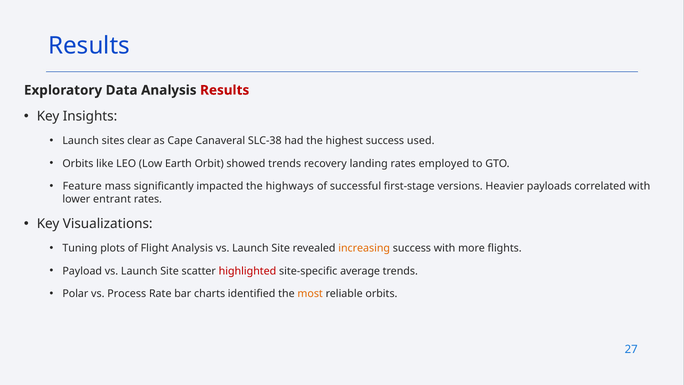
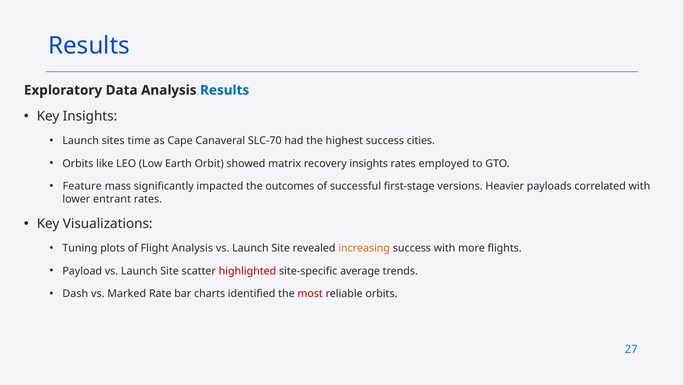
Results colour: red -> blue (225, 90)
clear: clear -> time (139, 141)
SLC-38: SLC-38 -> SLC-70 (265, 141)
used: used -> cities (421, 141)
showed trends: trends -> matrix (285, 163)
recovery landing: landing -> insights (369, 163)
highways: highways -> outcomes (290, 186)
Polar: Polar -> Dash (75, 294)
Process: Process -> Marked (127, 294)
most colour: orange -> red (310, 294)
